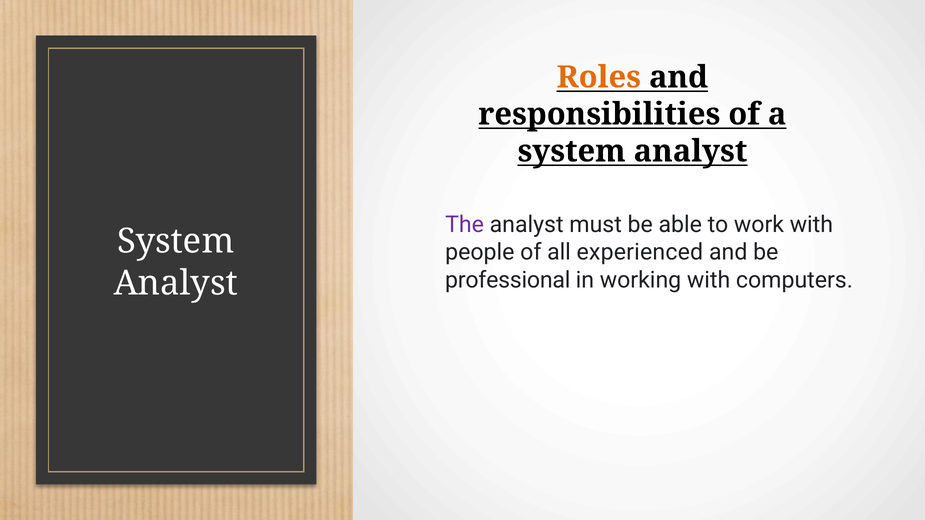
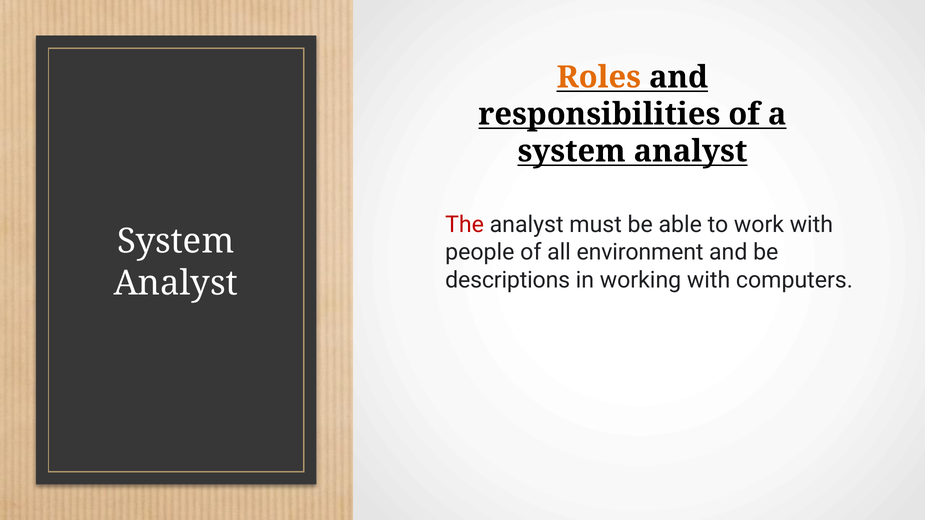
The colour: purple -> red (465, 225)
experienced: experienced -> environment (640, 252)
professional: professional -> descriptions (508, 280)
